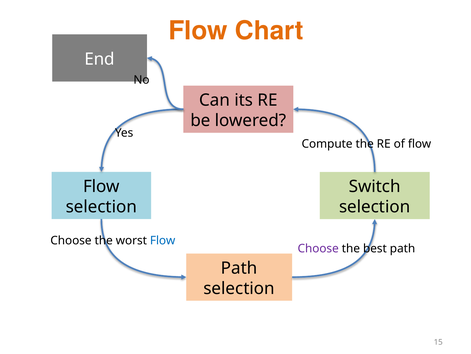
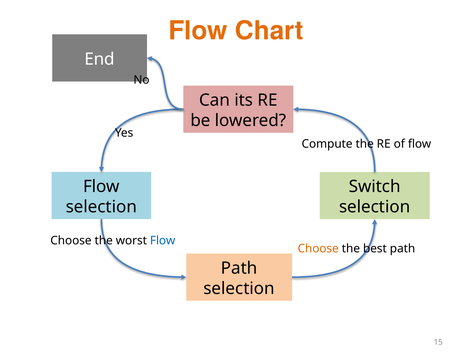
Choose colour: purple -> orange (318, 248)
